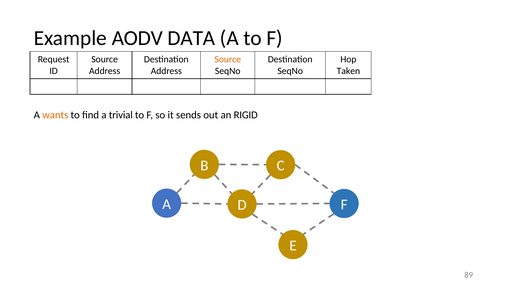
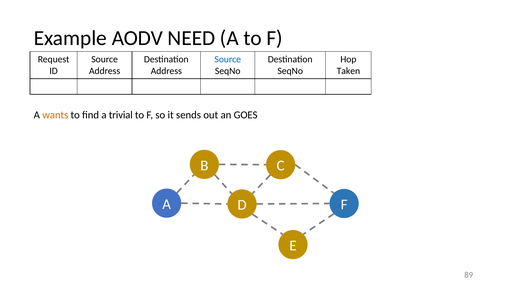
DATA: DATA -> NEED (191, 38)
Source colour: orange -> blue (228, 59)
RIGID: RIGID -> GOES (246, 115)
